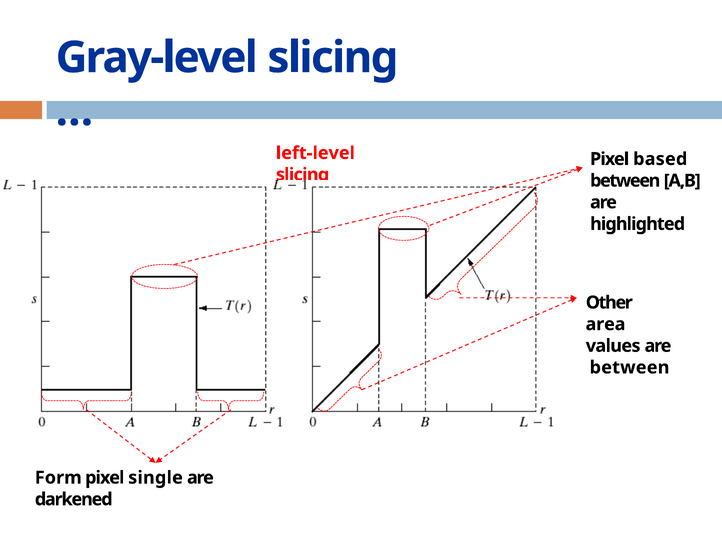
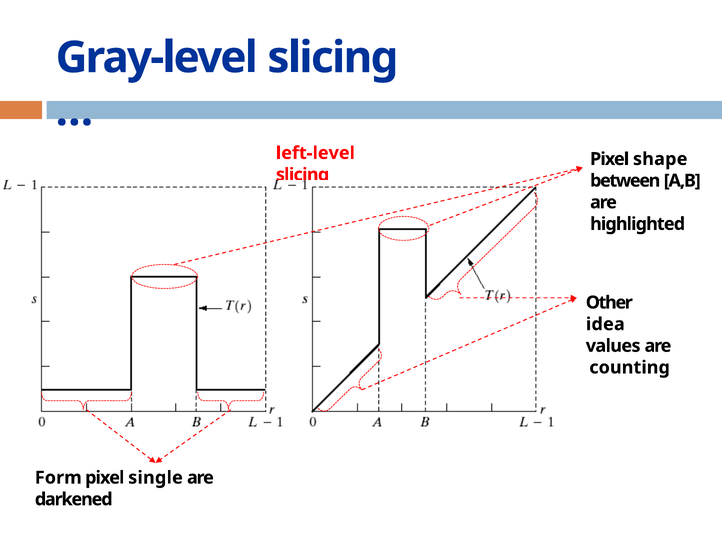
based: based -> shape (660, 159)
area: area -> idea (605, 325)
between: between -> counting (630, 368)
